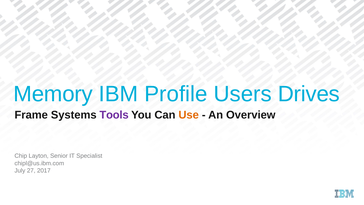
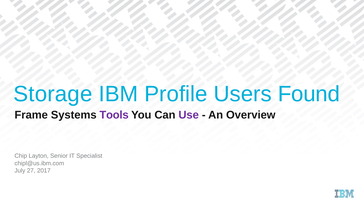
Memory: Memory -> Storage (53, 94)
Drives: Drives -> Found (309, 94)
Use colour: orange -> purple (189, 115)
